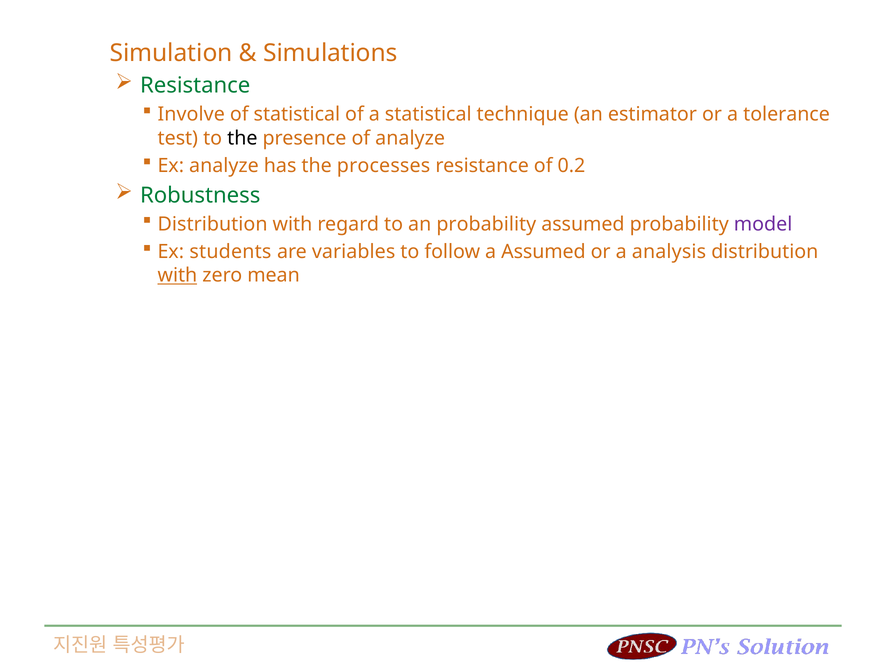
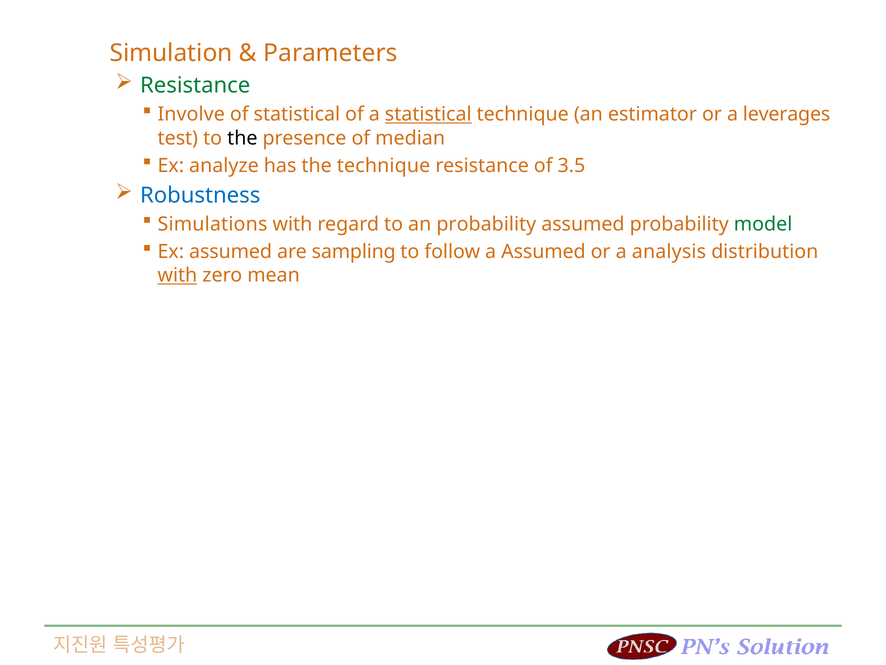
Simulations: Simulations -> Parameters (330, 53)
statistical underline: none -> present (428, 114)
tolerance: tolerance -> leverages (787, 114)
of analyze: analyze -> median (410, 138)
the processes: processes -> technique (384, 166)
0.2: 0.2 -> 3.5 (571, 166)
Robustness colour: green -> blue (200, 195)
Distribution: Distribution -> Simulations (213, 224)
model colour: purple -> green (763, 224)
Ex students: students -> assumed (231, 252)
variables: variables -> sampling (354, 252)
